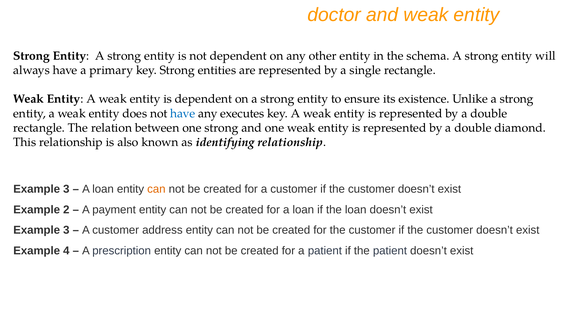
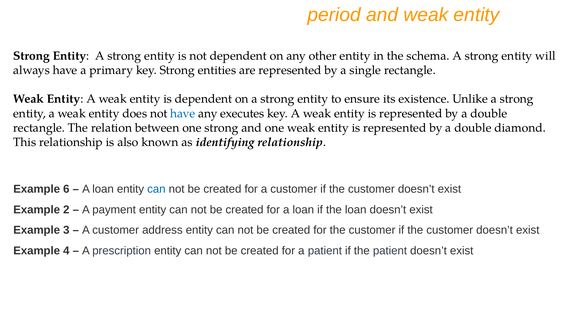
doctor: doctor -> period (334, 15)
3: 3 -> 6 (66, 189)
can colour: orange -> blue (156, 189)
